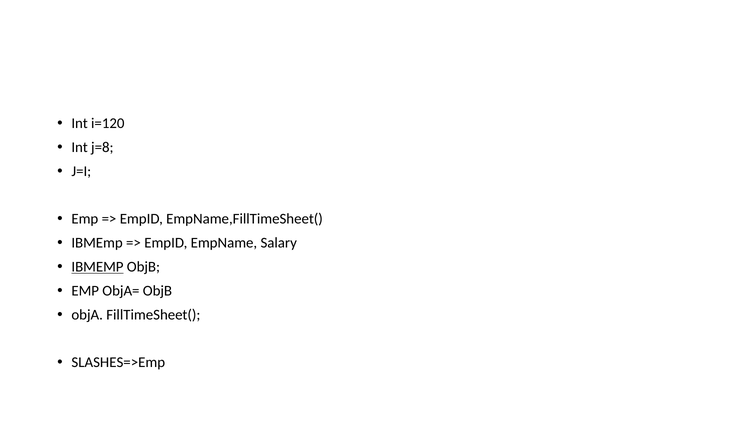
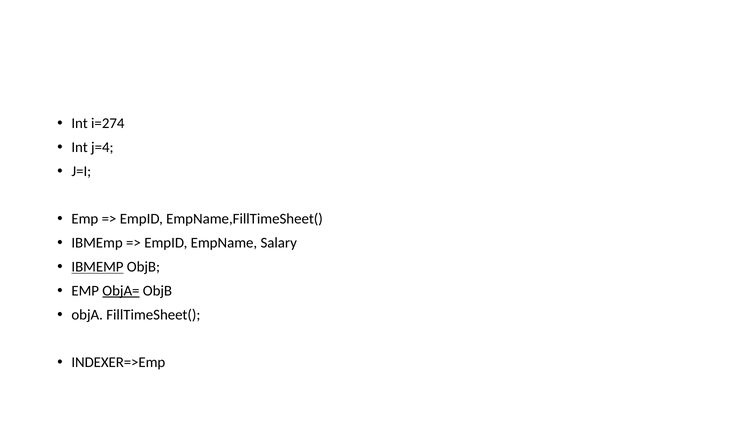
i=120: i=120 -> i=274 (108, 123)
j=8: j=8 -> j=4 (102, 147)
ObjA= underline: none -> present (121, 291)
SLASHES=>Emp: SLASHES=>Emp -> INDEXER=>Emp (118, 362)
